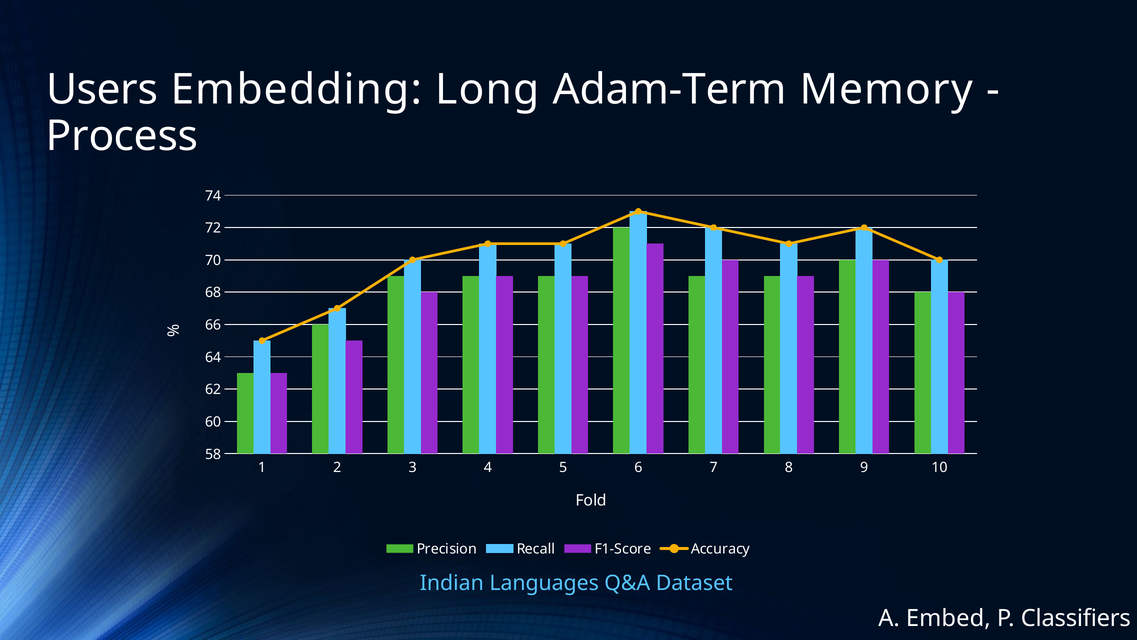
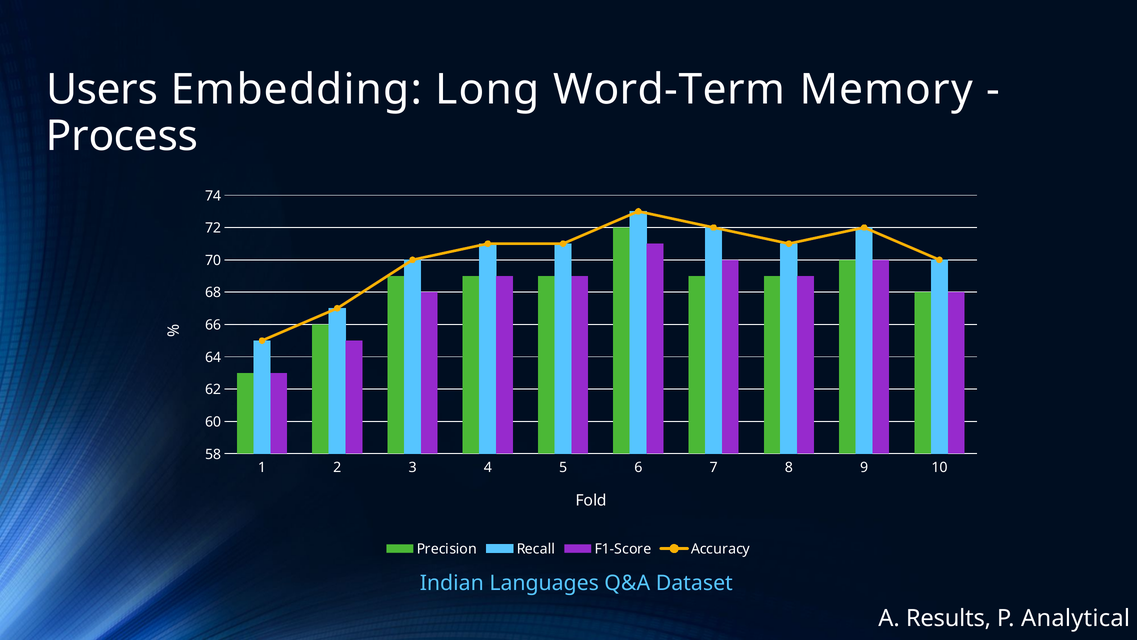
Adam-Term: Adam-Term -> Word-Term (669, 90)
Embed: Embed -> Results (948, 618)
Classifiers: Classifiers -> Analytical (1076, 618)
